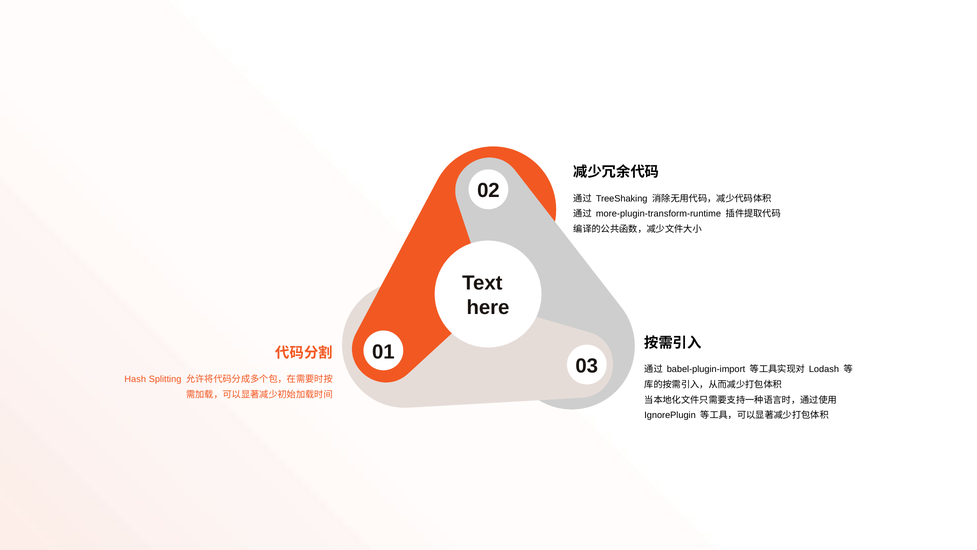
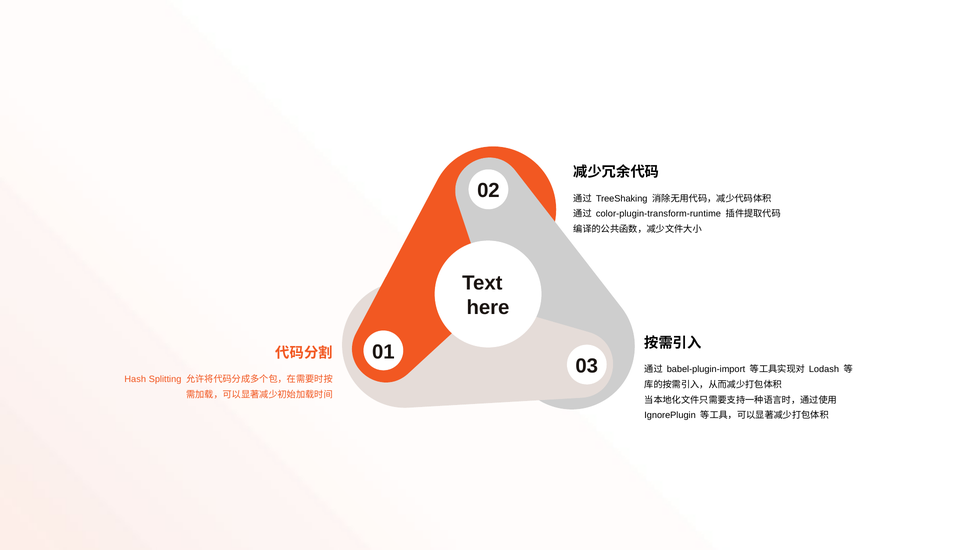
more-plugin-transform-runtime: more-plugin-transform-runtime -> color-plugin-transform-runtime (658, 214)
